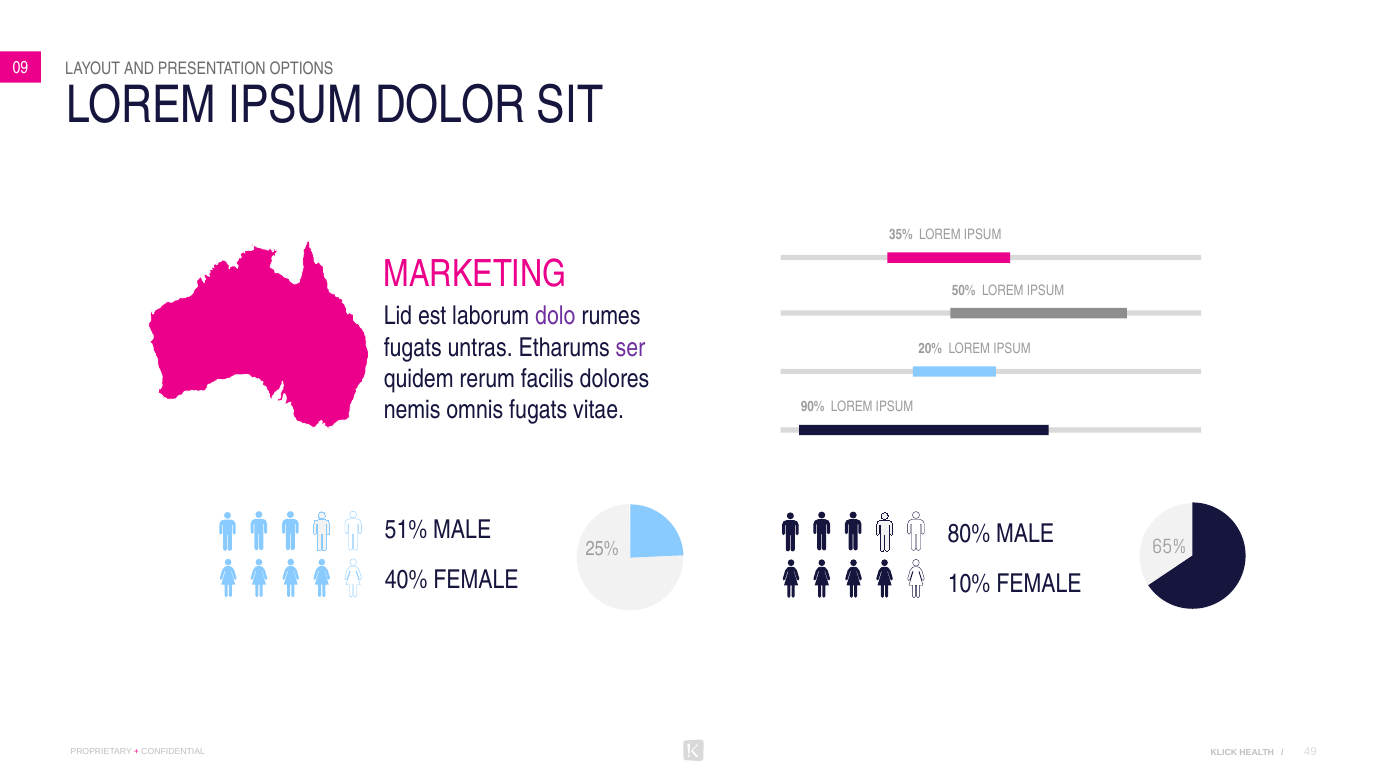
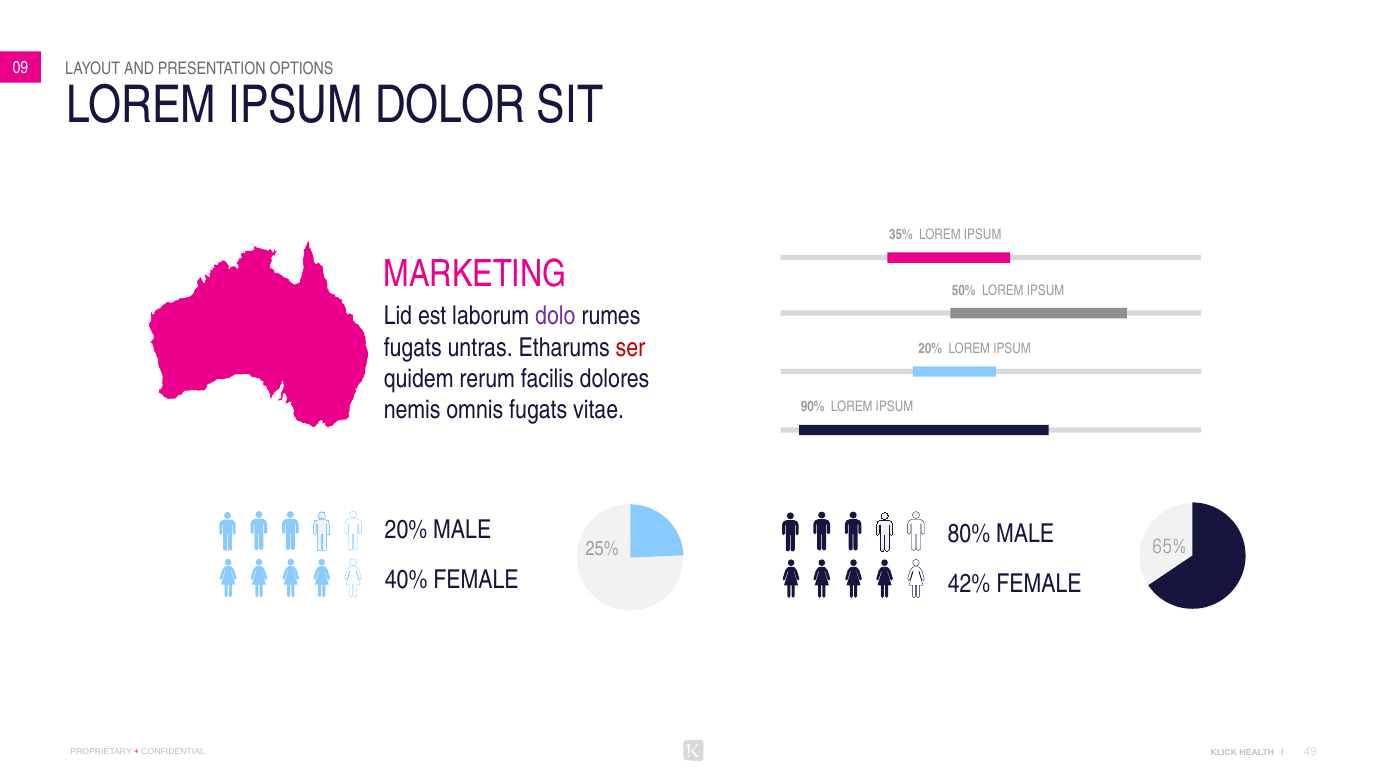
ser colour: purple -> red (630, 347)
51%: 51% -> 20% (406, 529)
10%: 10% -> 42% (969, 583)
